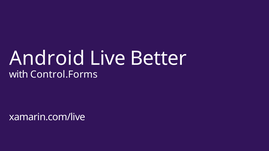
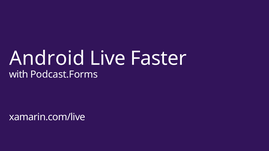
Better: Better -> Faster (158, 59)
Control.Forms: Control.Forms -> Podcast.Forms (64, 75)
